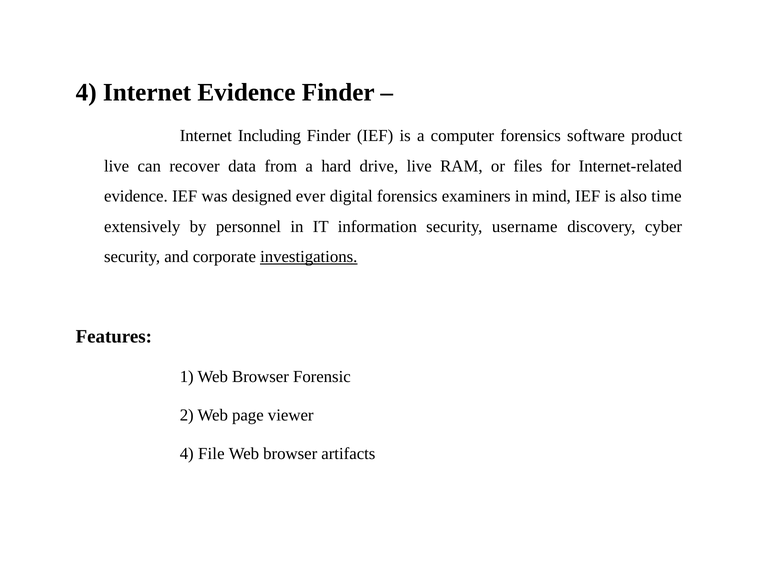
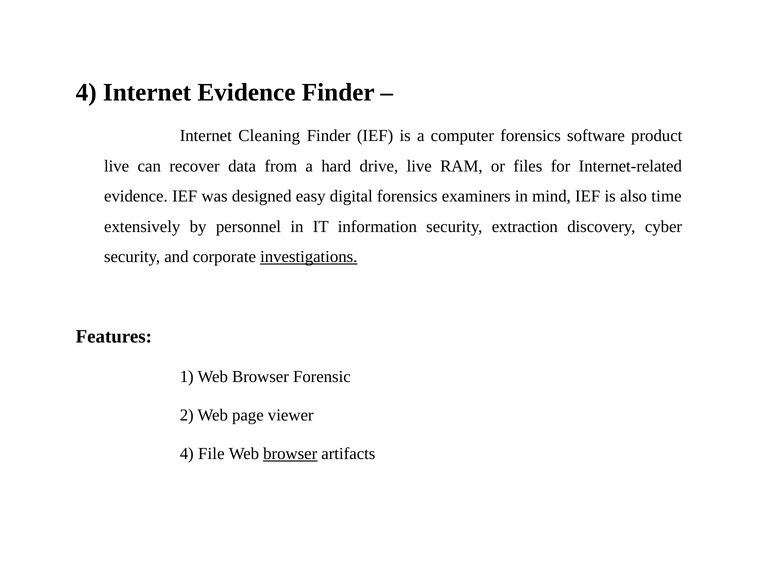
Including: Including -> Cleaning (269, 136)
ever: ever -> easy (311, 196)
username: username -> extraction (525, 226)
browser underline: none -> present (290, 454)
